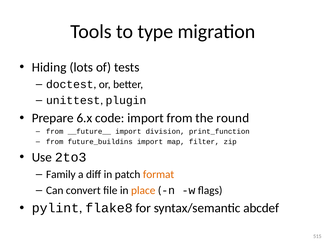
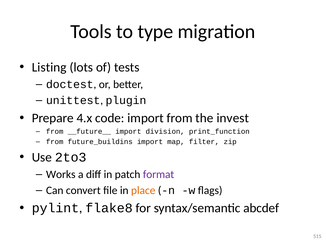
Hiding: Hiding -> Listing (49, 67)
6.x: 6.x -> 4.x (84, 118)
round: round -> invest (233, 118)
Family: Family -> Works (61, 175)
format colour: orange -> purple (159, 175)
